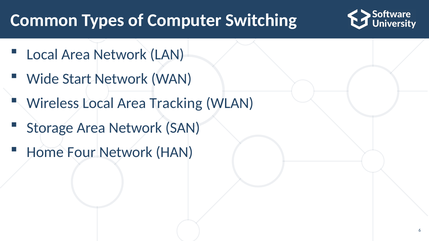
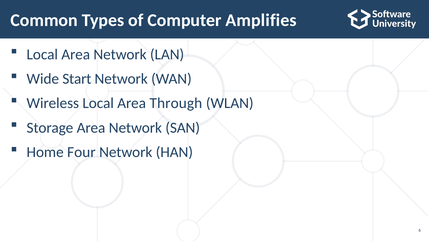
Switching: Switching -> Amplifies (261, 20)
Tracking: Tracking -> Through (176, 103)
